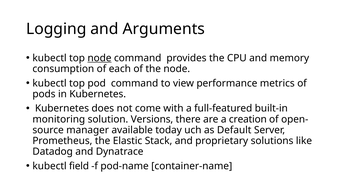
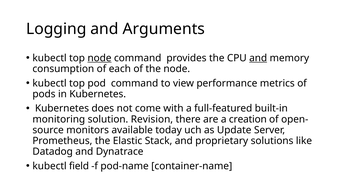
and underline: none -> present (258, 58)
Versions: Versions -> Revision (152, 119)
manager: manager -> monitors (88, 130)
Default: Default -> Update (234, 130)
